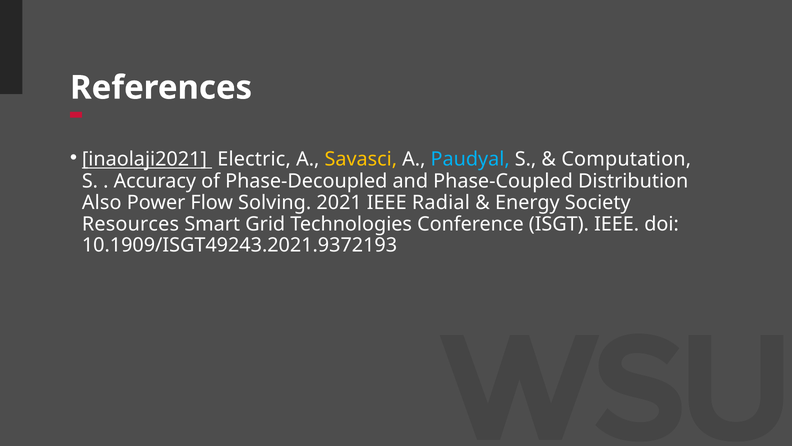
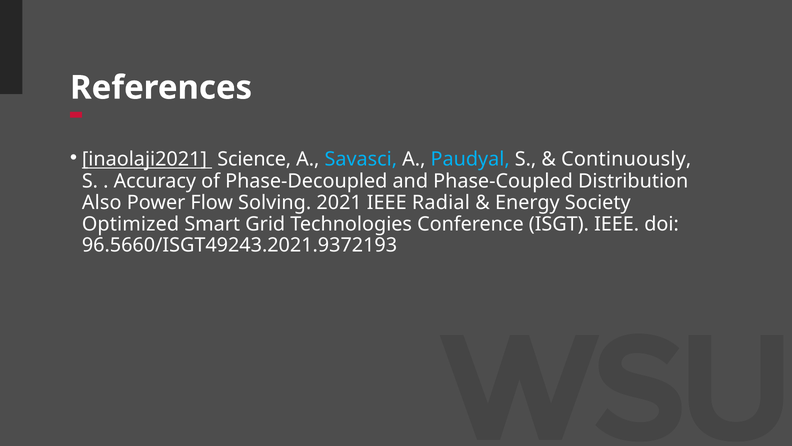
Electric: Electric -> Science (254, 159)
Savasci colour: yellow -> light blue (361, 159)
Computation: Computation -> Continuously (626, 159)
Resources: Resources -> Optimized (130, 224)
10.1909/ISGT49243.2021.9372193: 10.1909/ISGT49243.2021.9372193 -> 96.5660/ISGT49243.2021.9372193 (239, 245)
